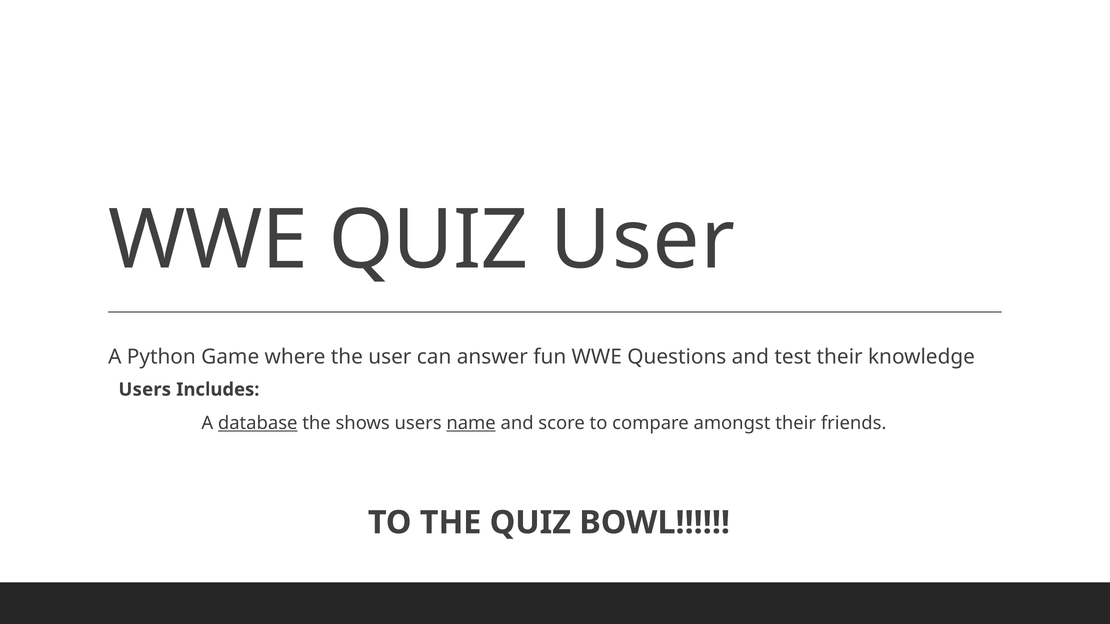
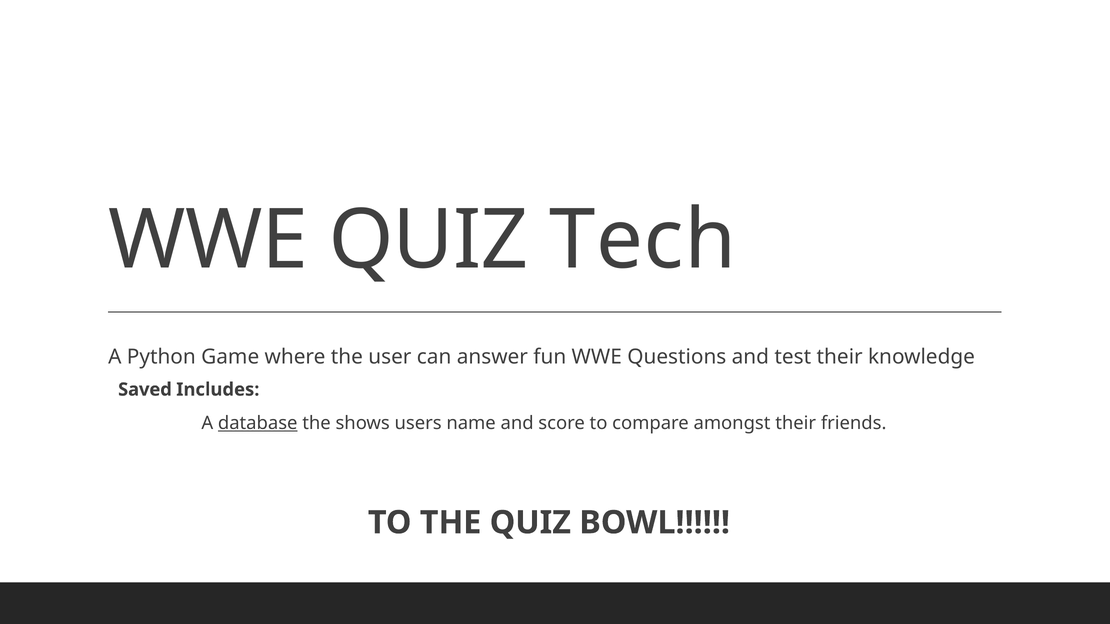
QUIZ User: User -> Tech (643, 240)
Users: Users -> Saved (145, 390)
name underline: present -> none (471, 423)
